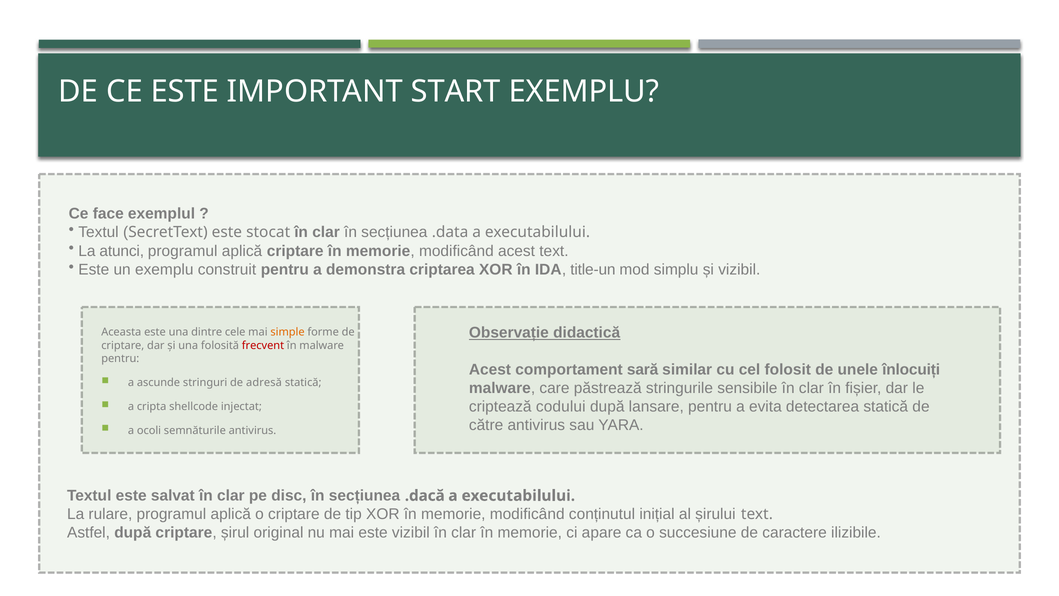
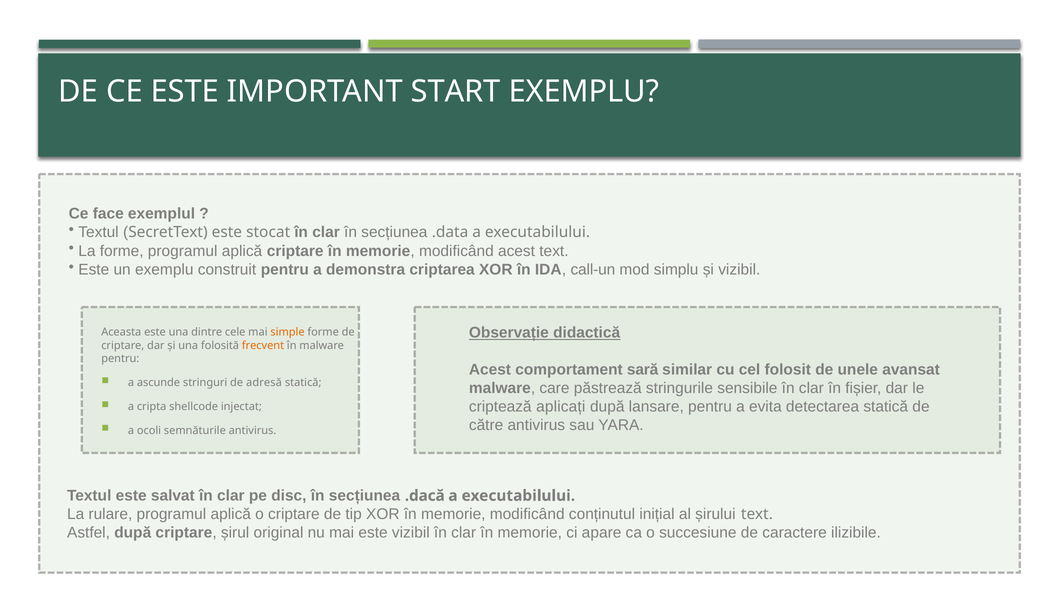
La atunci: atunci -> forme (122, 251)
title-un: title-un -> call-un (593, 269)
frecvent colour: red -> orange (263, 345)
înlocuiți: înlocuiți -> avansat (911, 370)
codului: codului -> aplicați (561, 407)
